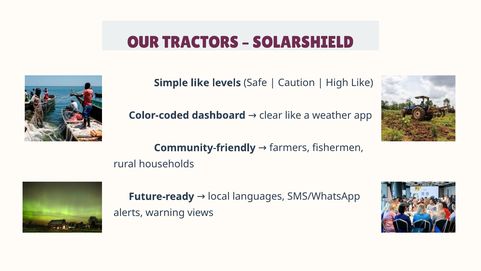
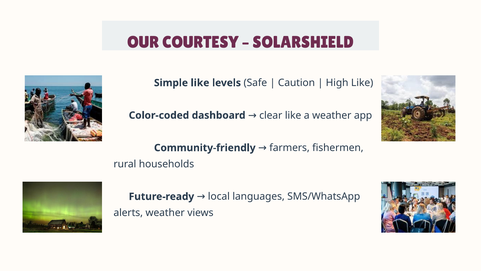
TRACTORS: TRACTORS -> COURTESY (200, 42)
alerts warning: warning -> weather (165, 212)
